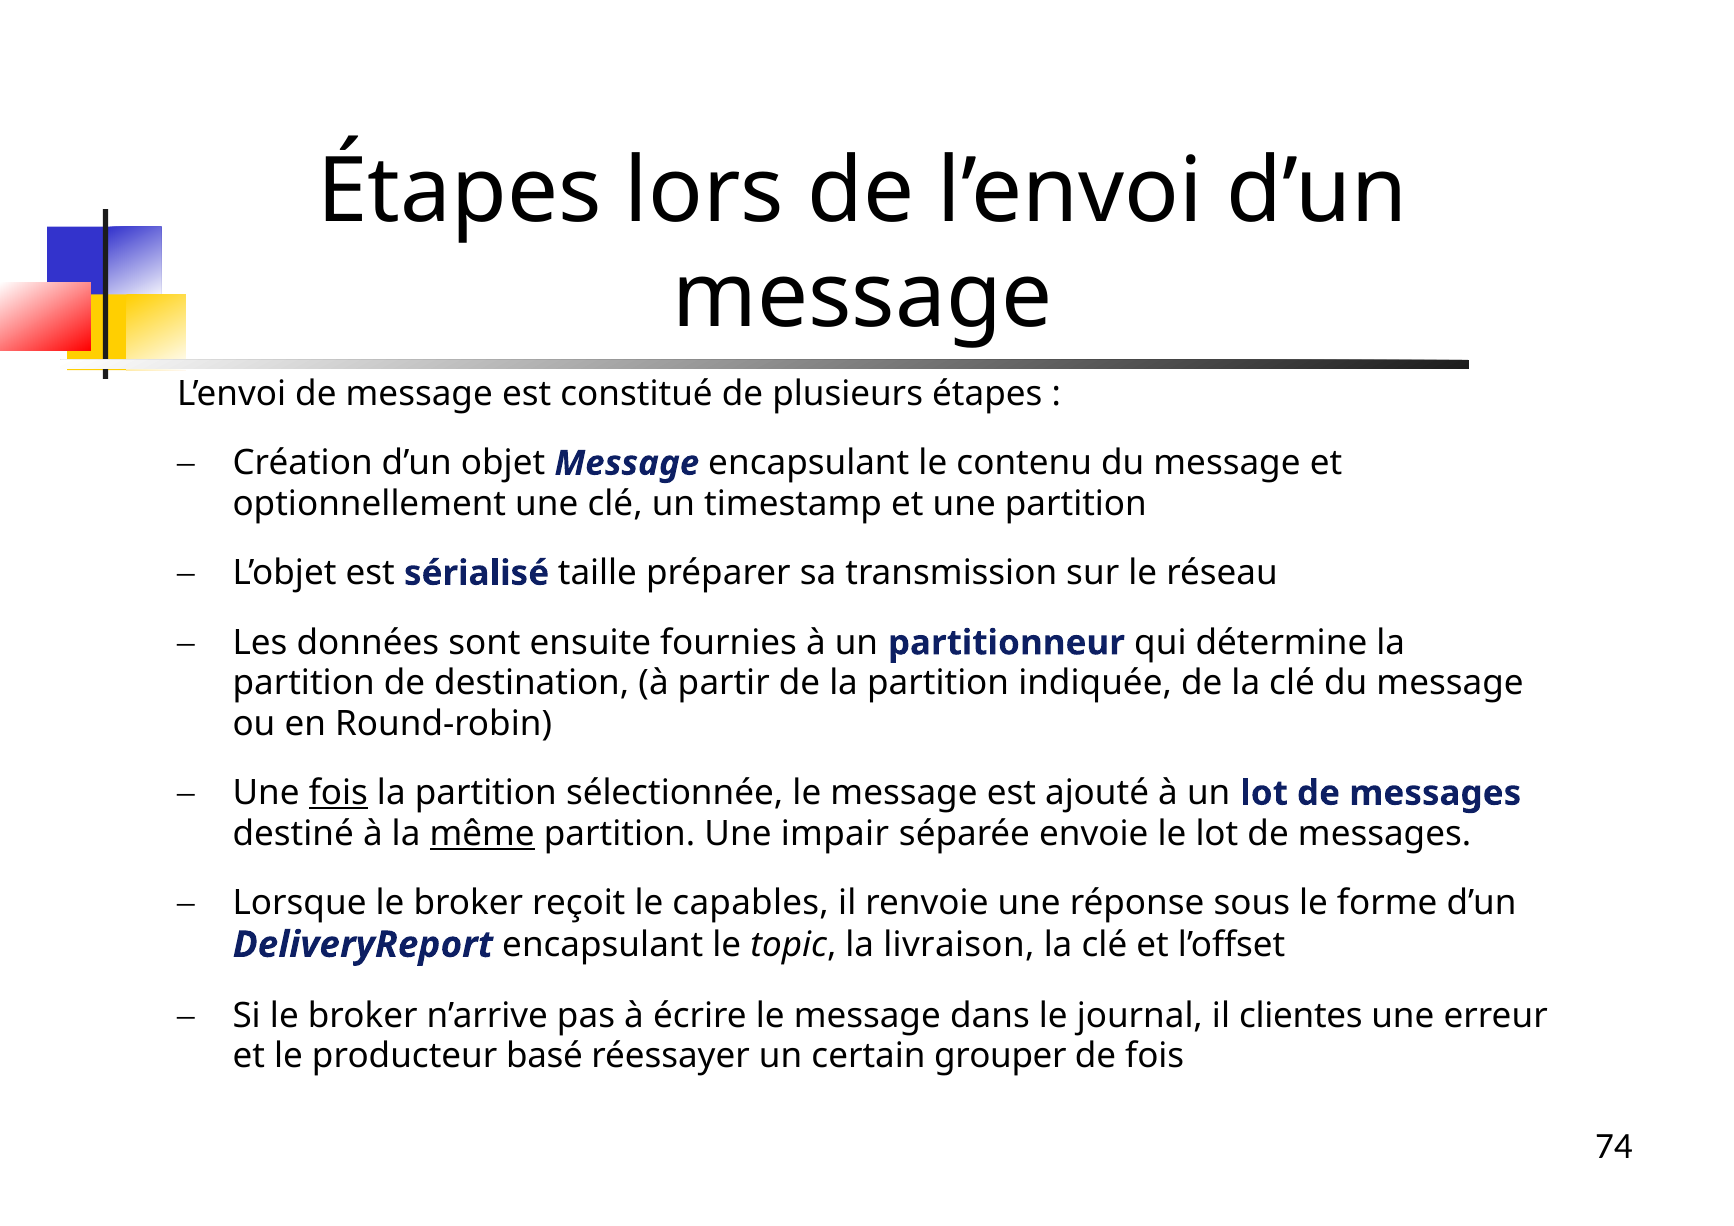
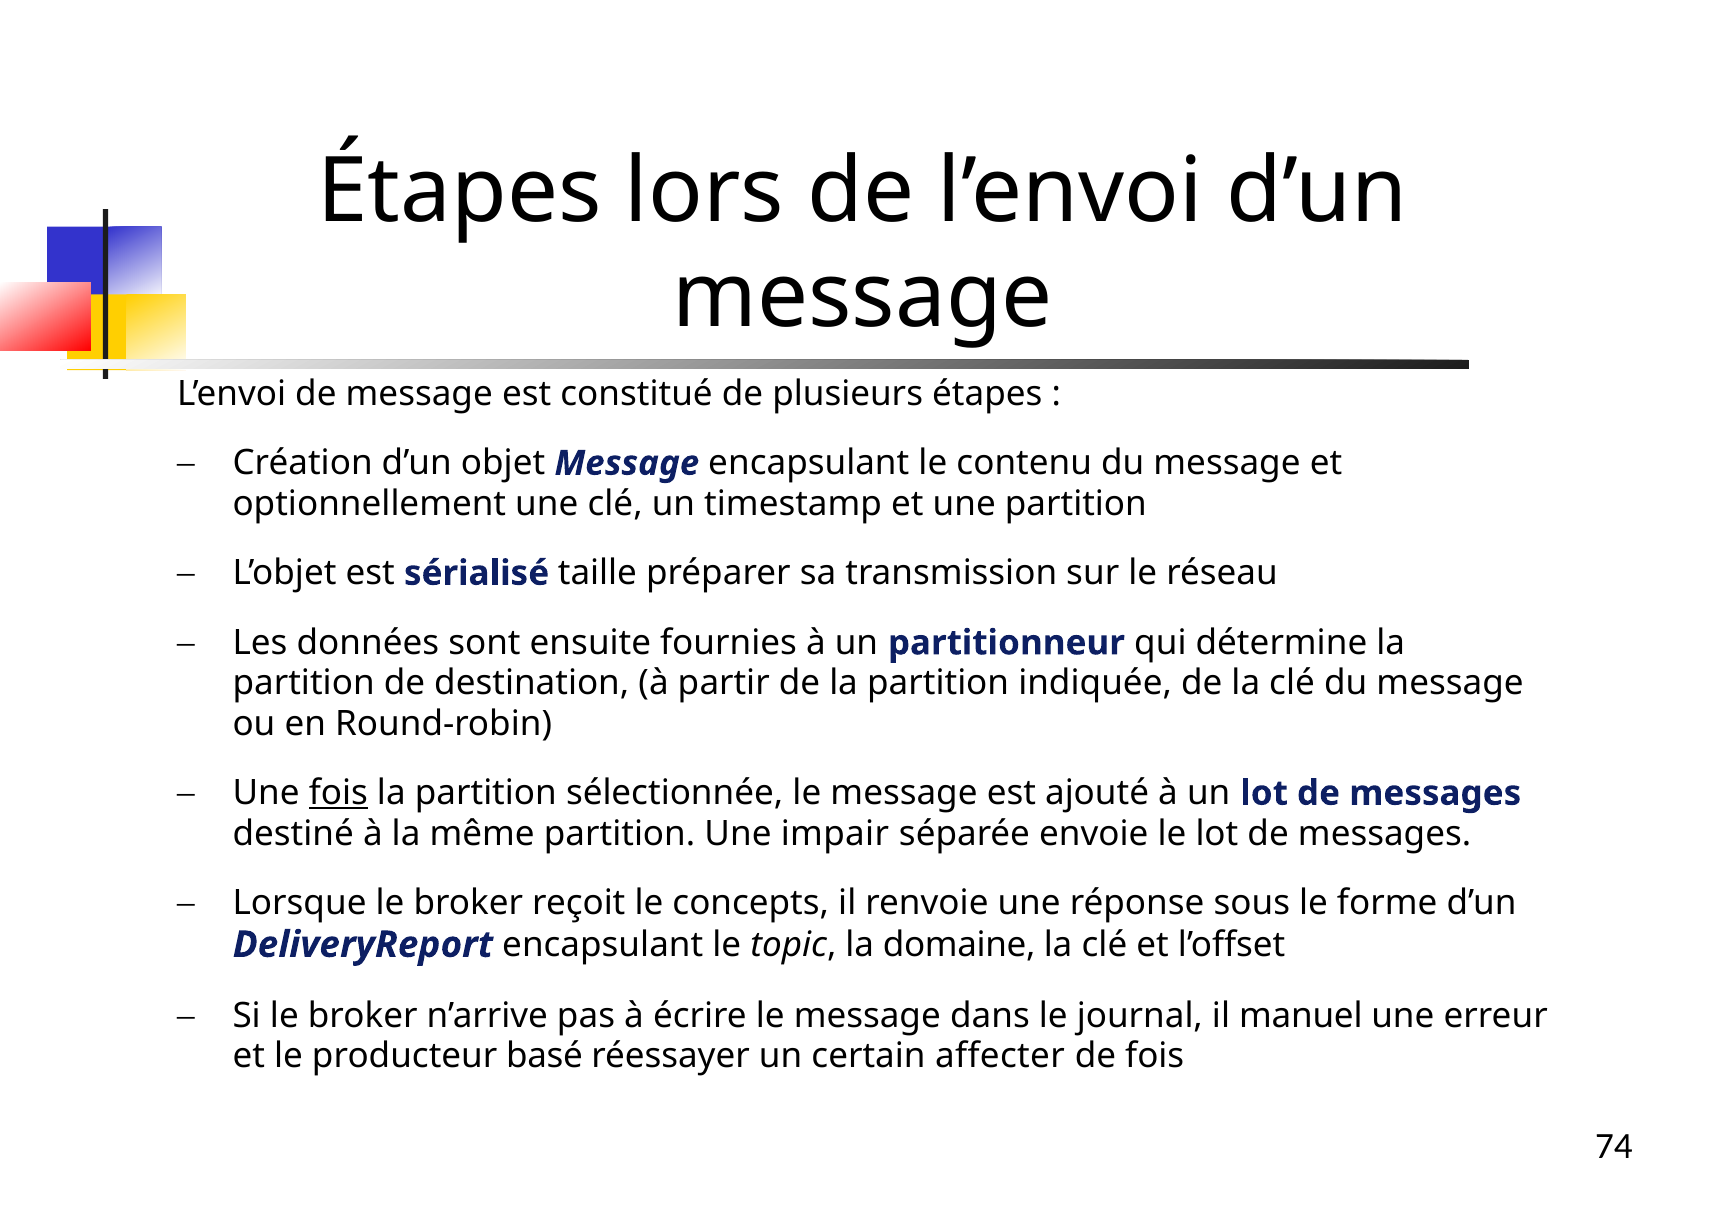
même underline: present -> none (482, 834)
capables: capables -> concepts (751, 903)
livraison: livraison -> domaine (959, 945)
clientes: clientes -> manuel (1301, 1016)
grouper: grouper -> affecter (1000, 1056)
